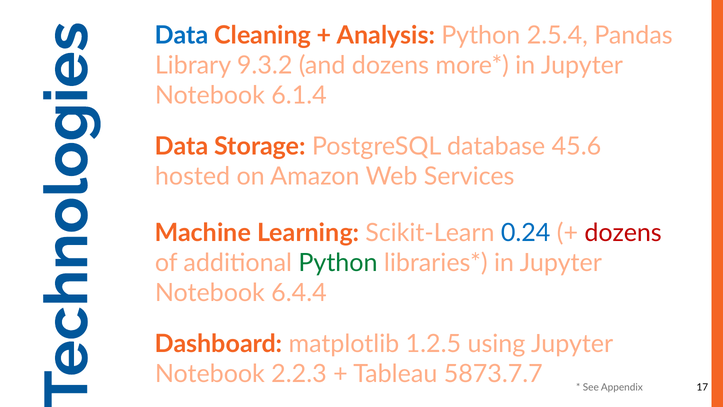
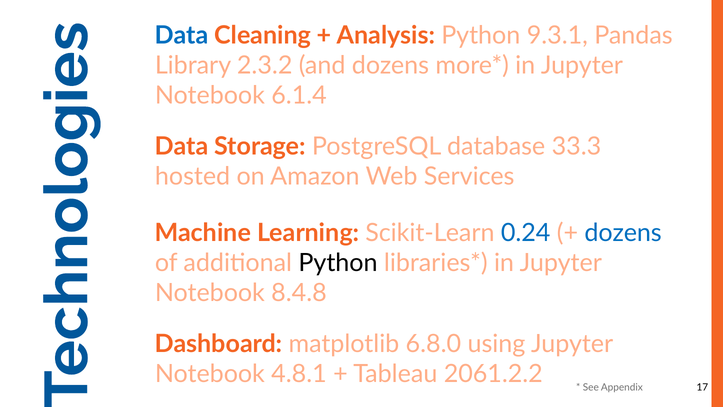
2.5.4: 2.5.4 -> 9.3.1 (557, 35)
9.3.2: 9.3.2 -> 2.3.2 (265, 65)
45.6: 45.6 -> 33.3 (576, 146)
dozens colour: red -> blue (623, 233)
Python colour: green -> black (338, 263)
6.4.4: 6.4.4 -> 8.4.8 (299, 293)
1.2.5: 1.2.5 -> 6.8.0 (433, 344)
2.2.3: 2.2.3 -> 4.8.1 (299, 374)
5873.7.7: 5873.7.7 -> 2061.2.2 (493, 374)
